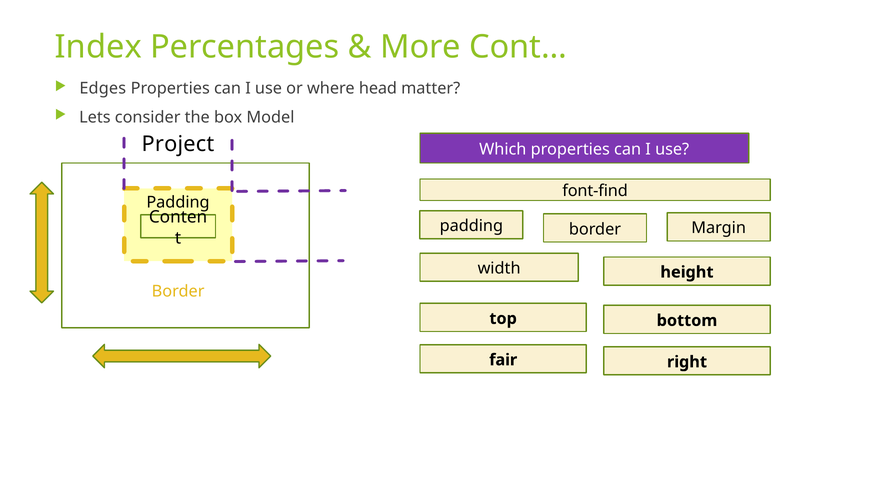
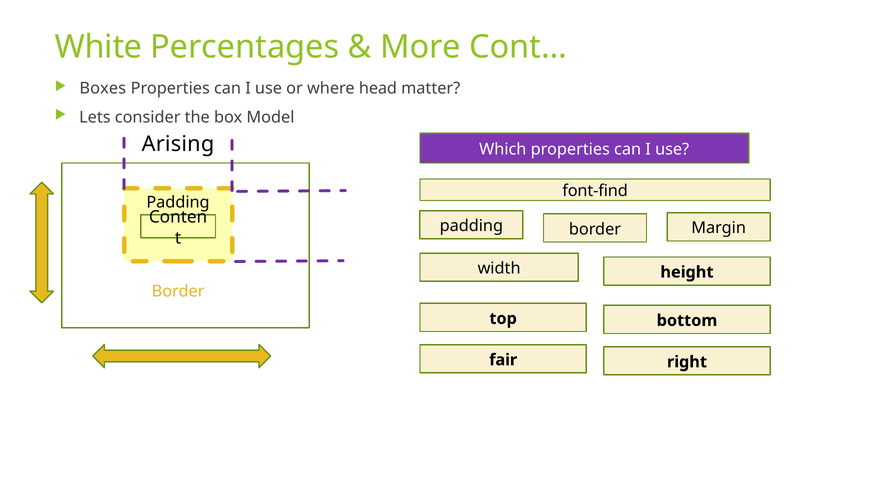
Index: Index -> White (98, 47)
Edges: Edges -> Boxes (103, 89)
Project: Project -> Arising (178, 144)
